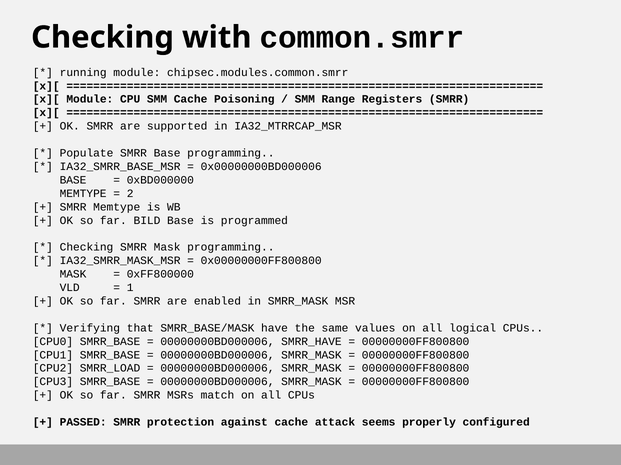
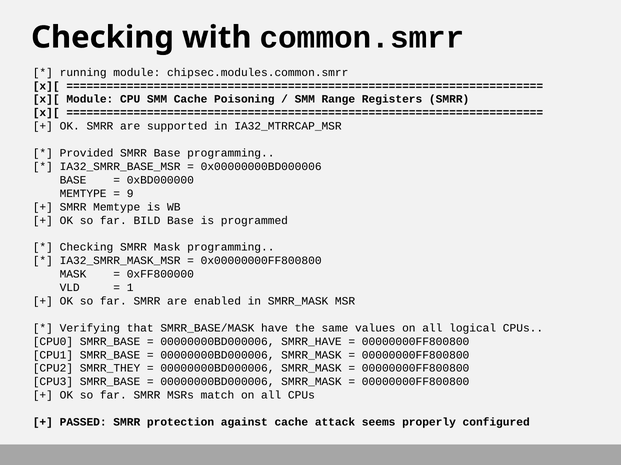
Populate: Populate -> Provided (87, 153)
2: 2 -> 9 (130, 194)
SMRR_LOAD: SMRR_LOAD -> SMRR_THEY (110, 369)
